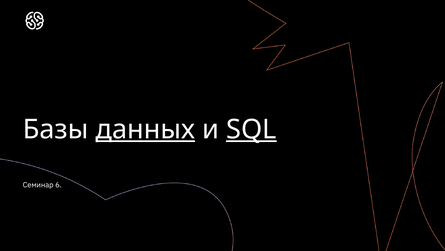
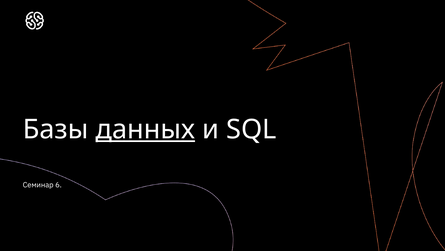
SQL underline: present -> none (251, 129)
